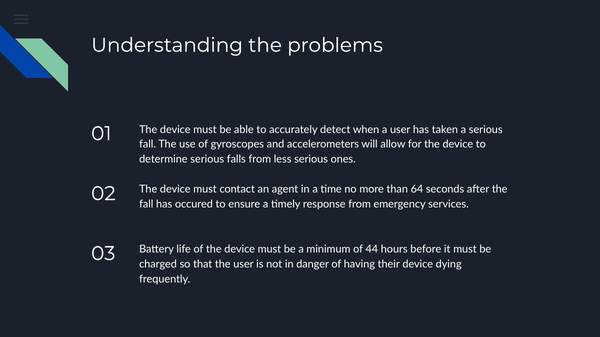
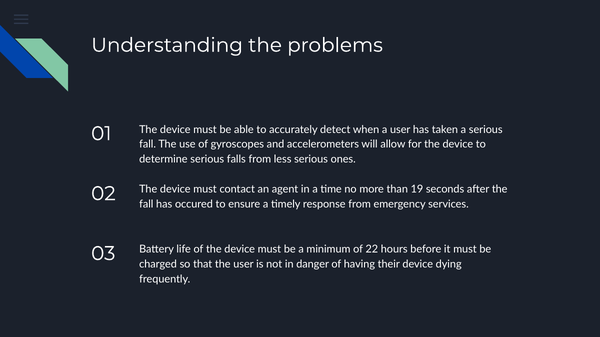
64: 64 -> 19 (417, 190)
44: 44 -> 22 (372, 250)
